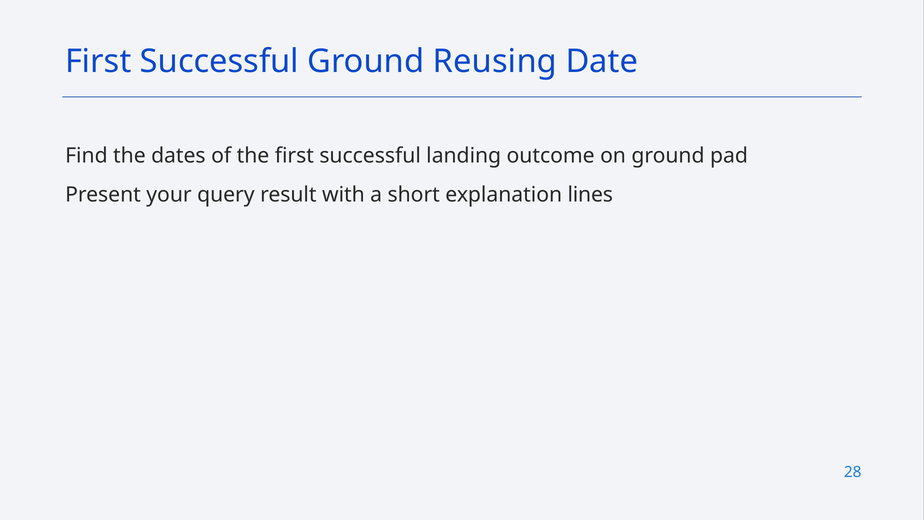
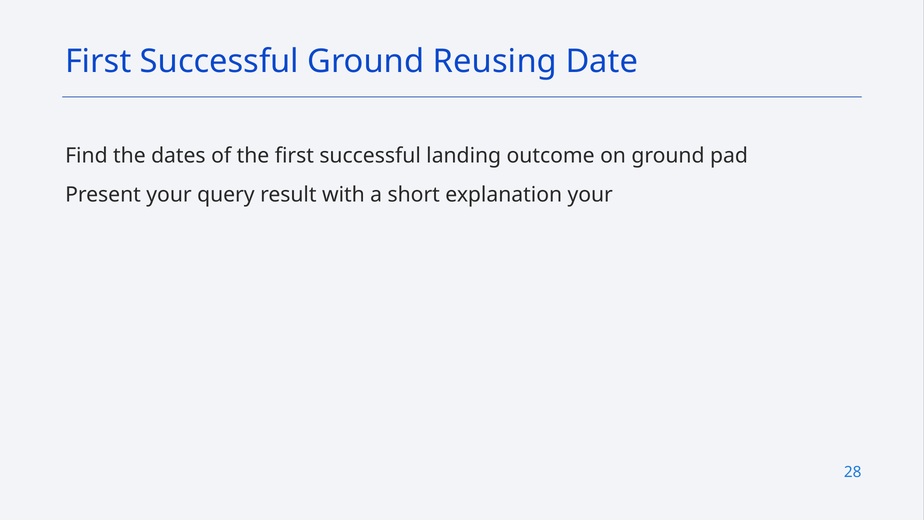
explanation lines: lines -> your (590, 195)
